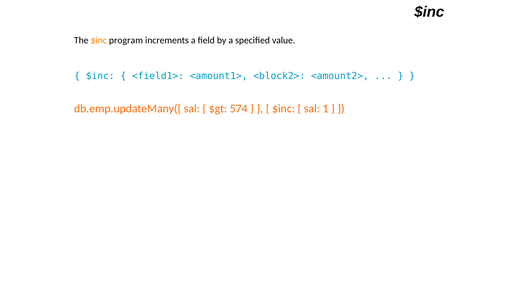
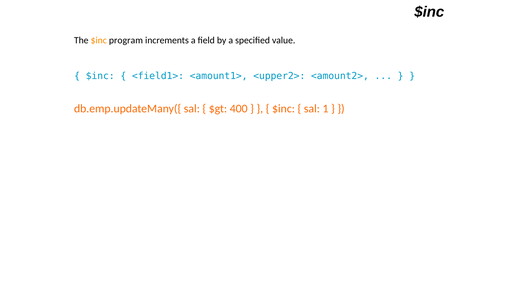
<block2>: <block2> -> <upper2> (279, 76)
574: 574 -> 400 (239, 109)
